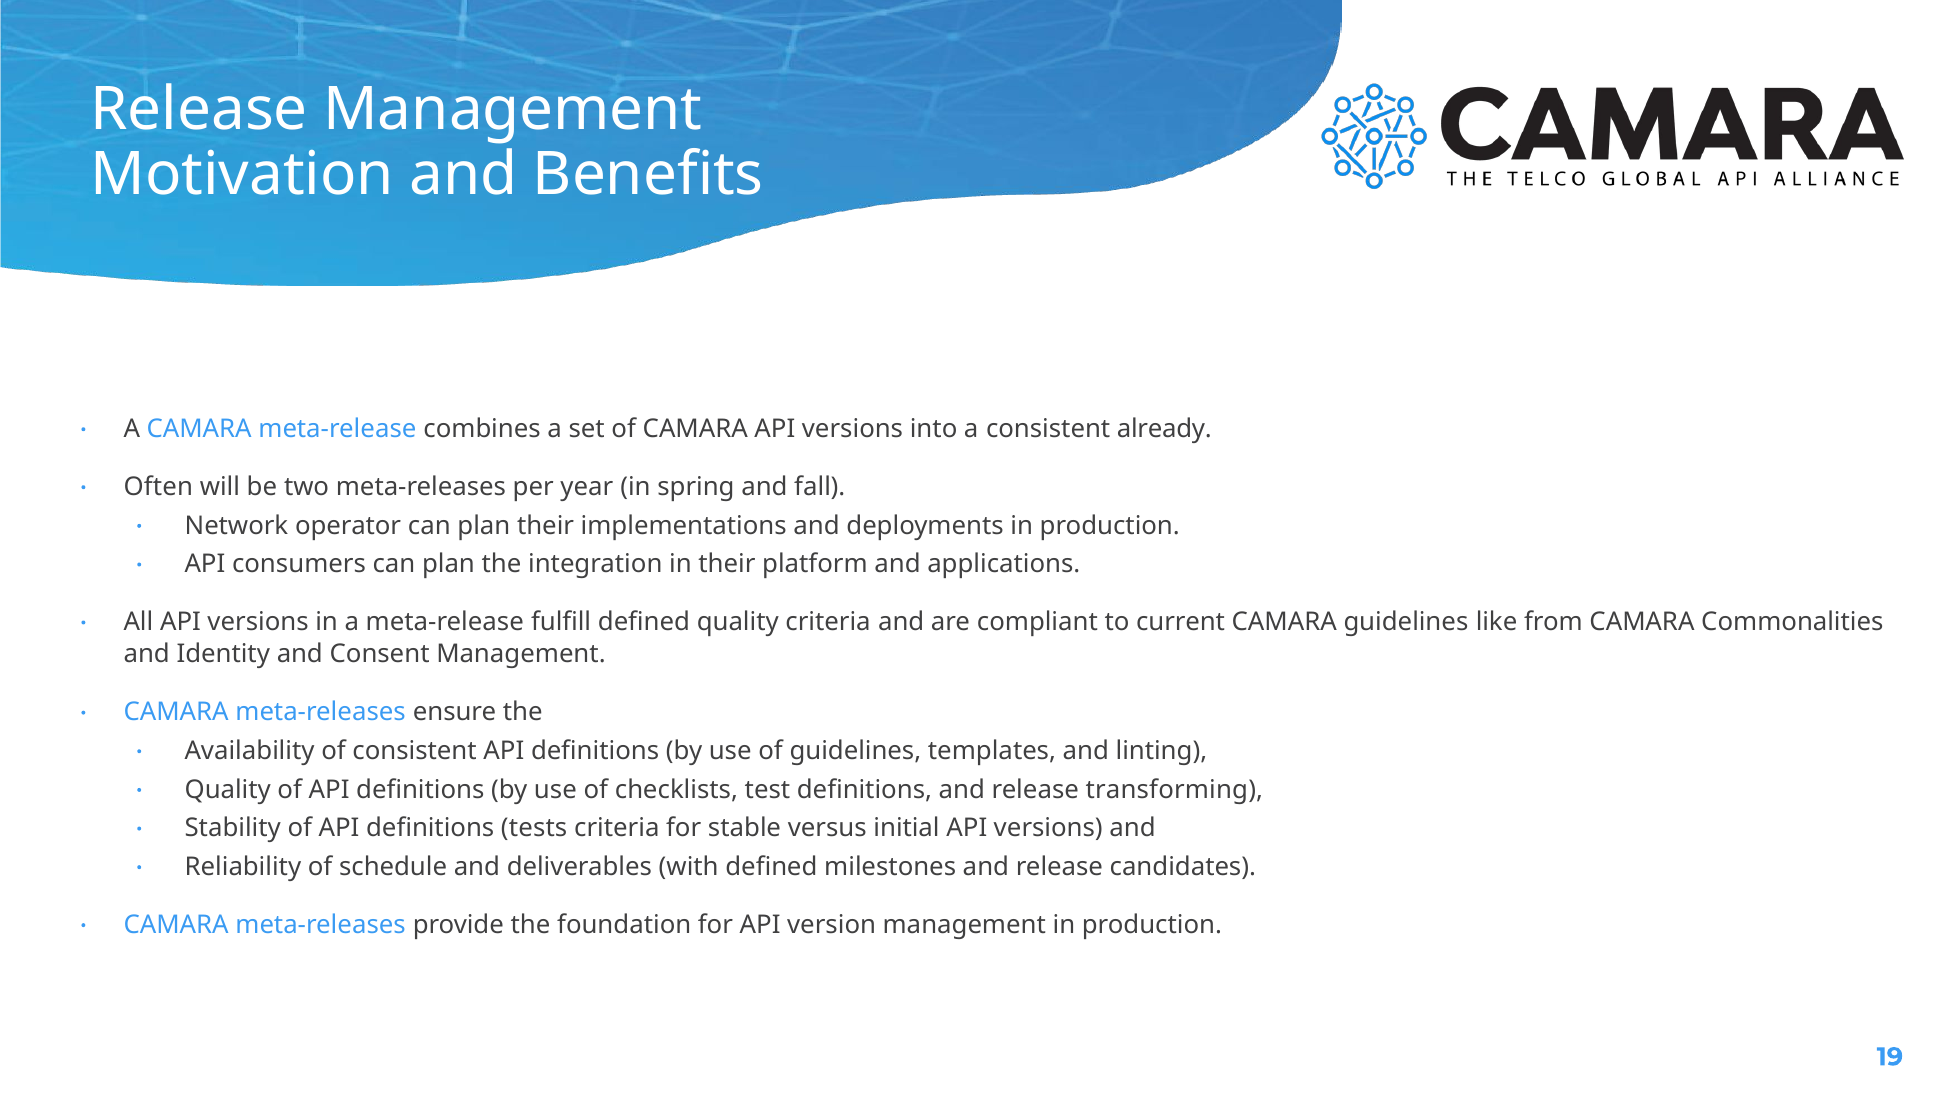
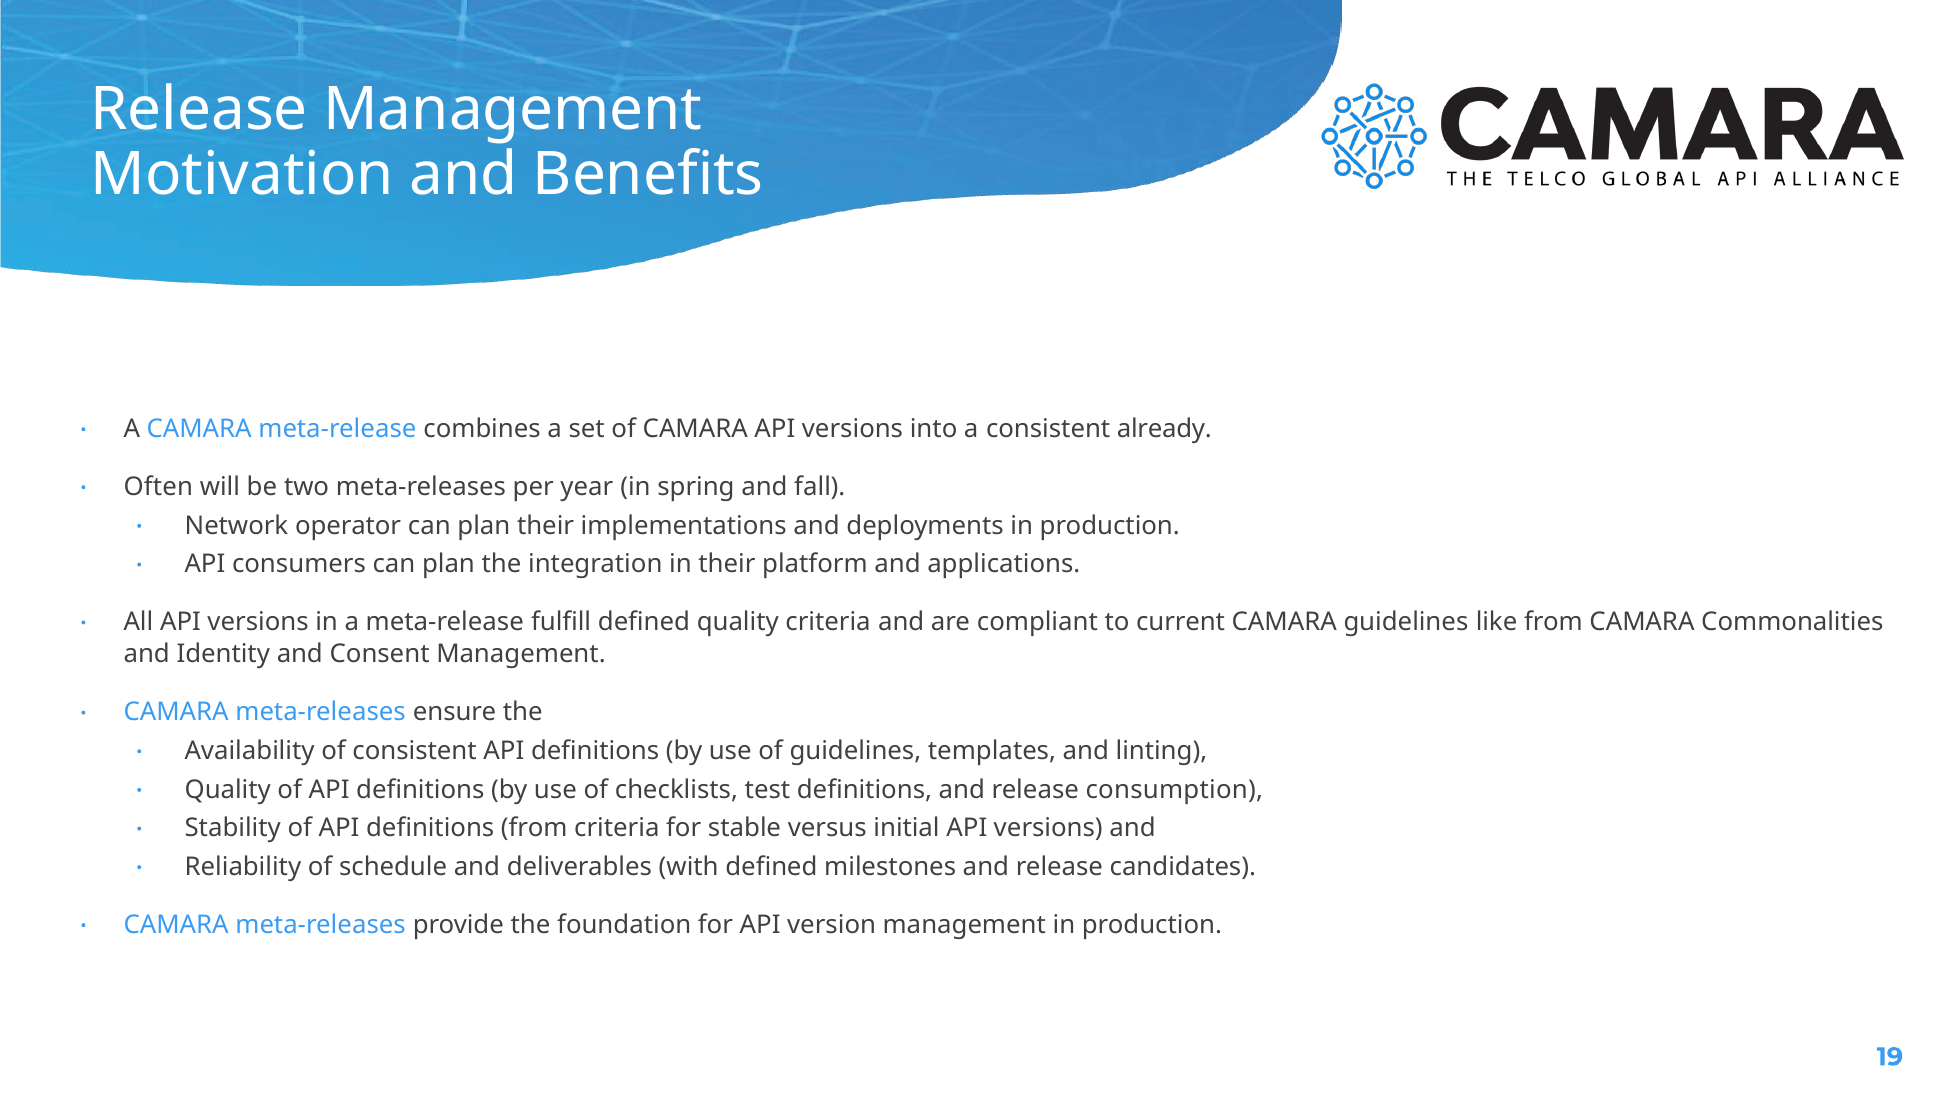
transforming: transforming -> consumption (1174, 790)
definitions tests: tests -> from (534, 829)
